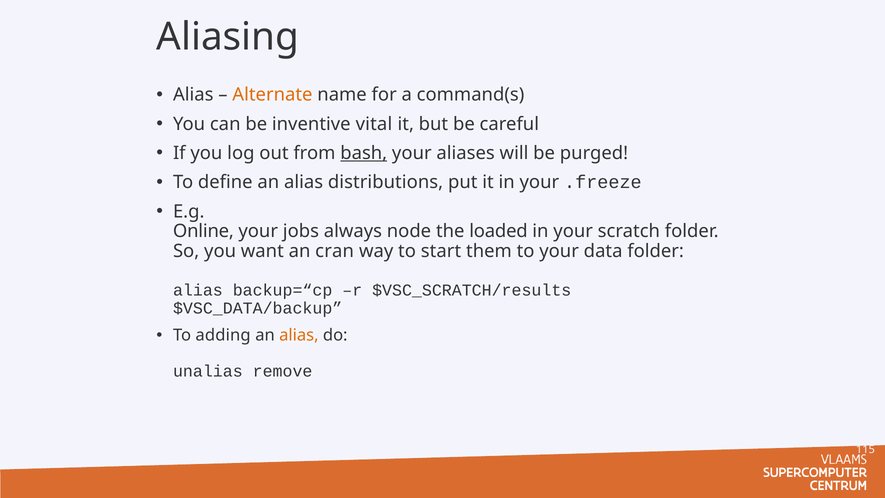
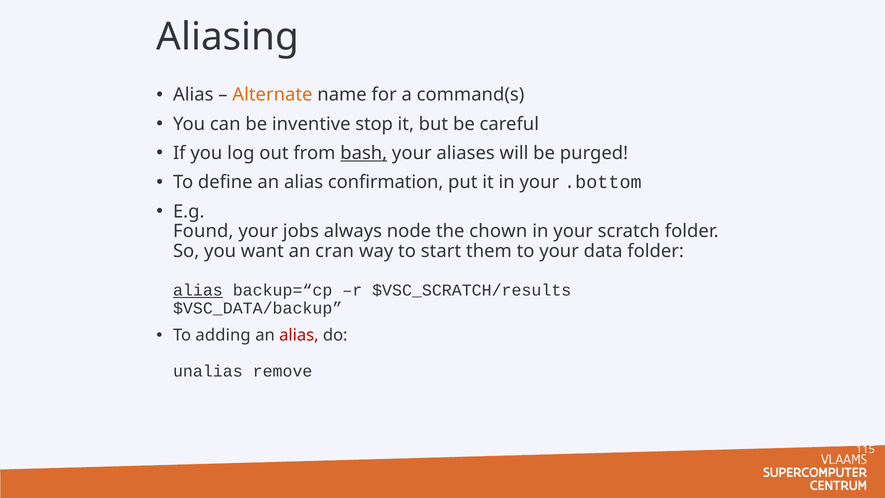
vital: vital -> stop (374, 124)
distributions: distributions -> confirmation (386, 182)
.freeze: .freeze -> .bottom (603, 182)
Online: Online -> Found (203, 231)
loaded: loaded -> chown (498, 231)
alias underline: none -> present (198, 290)
alias colour: orange -> red (299, 335)
